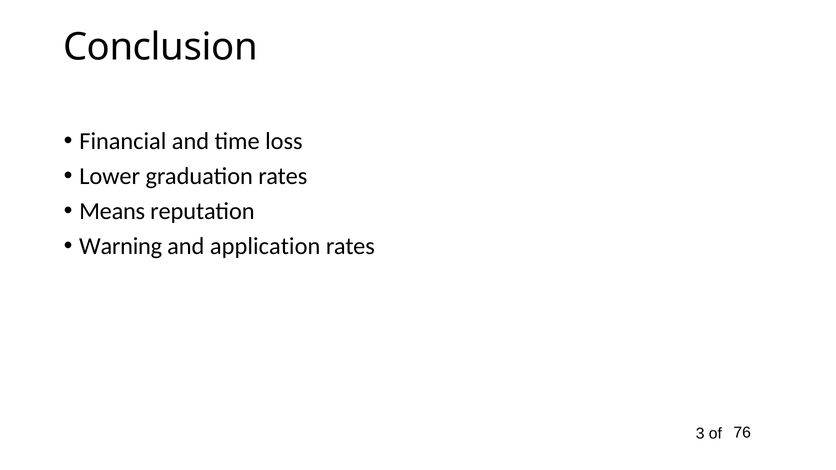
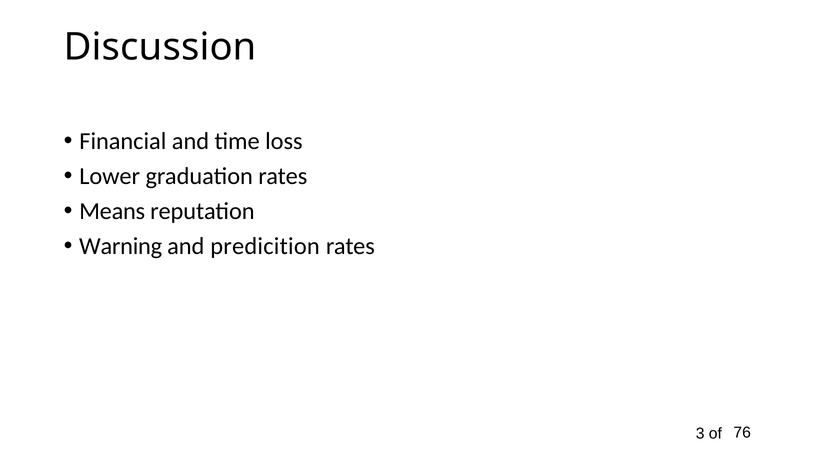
Conclusion: Conclusion -> Discussion (160, 47)
application: application -> predicition (265, 246)
